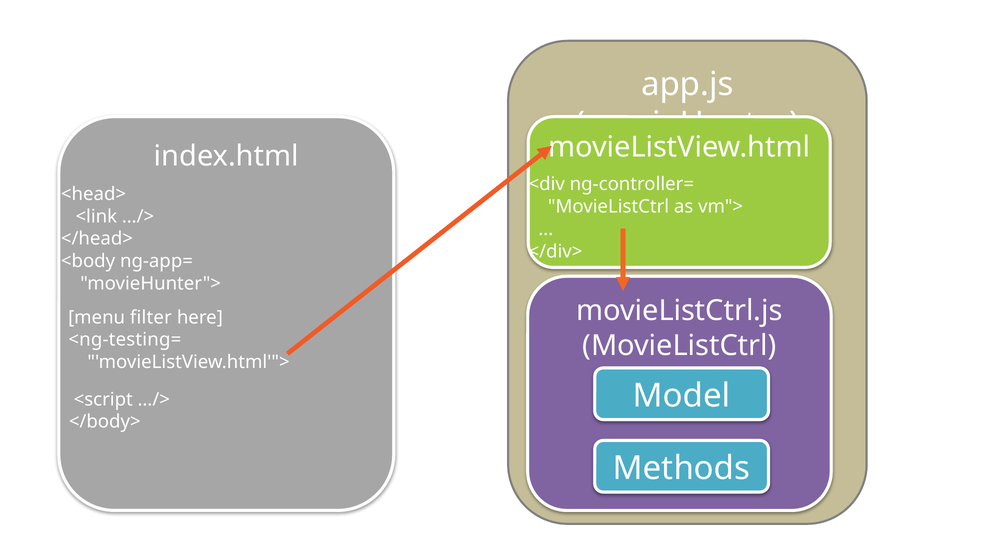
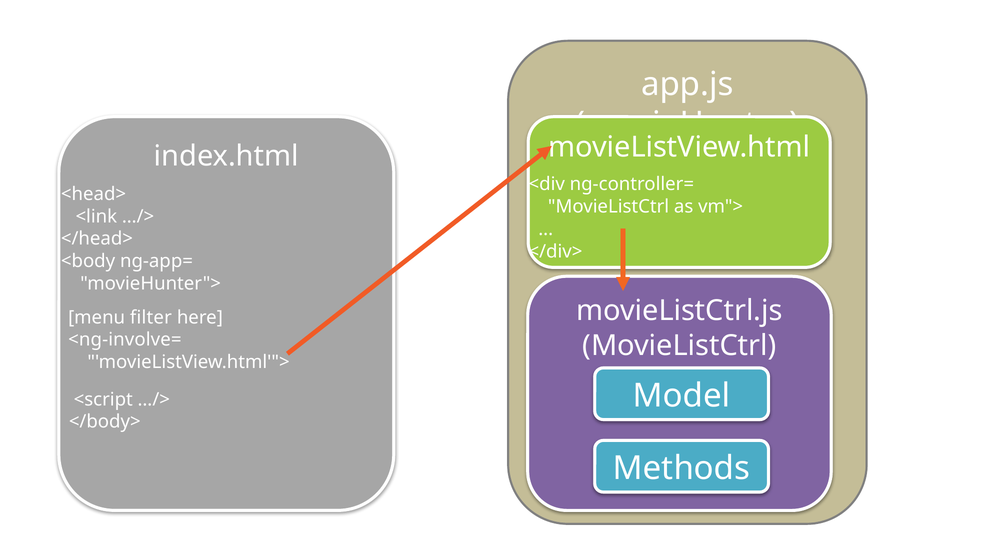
<ng-testing=: <ng-testing= -> <ng-involve= (125, 340)
